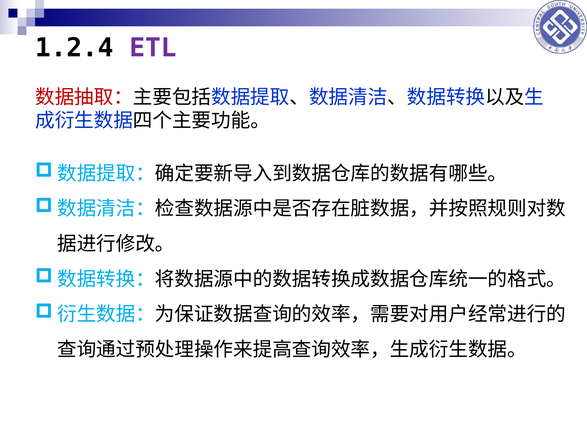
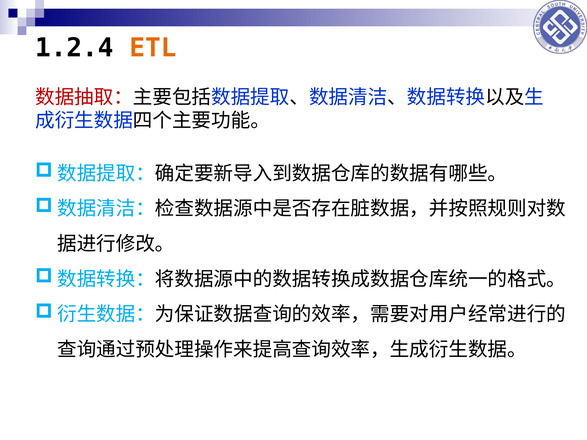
ETL colour: purple -> orange (153, 48)
